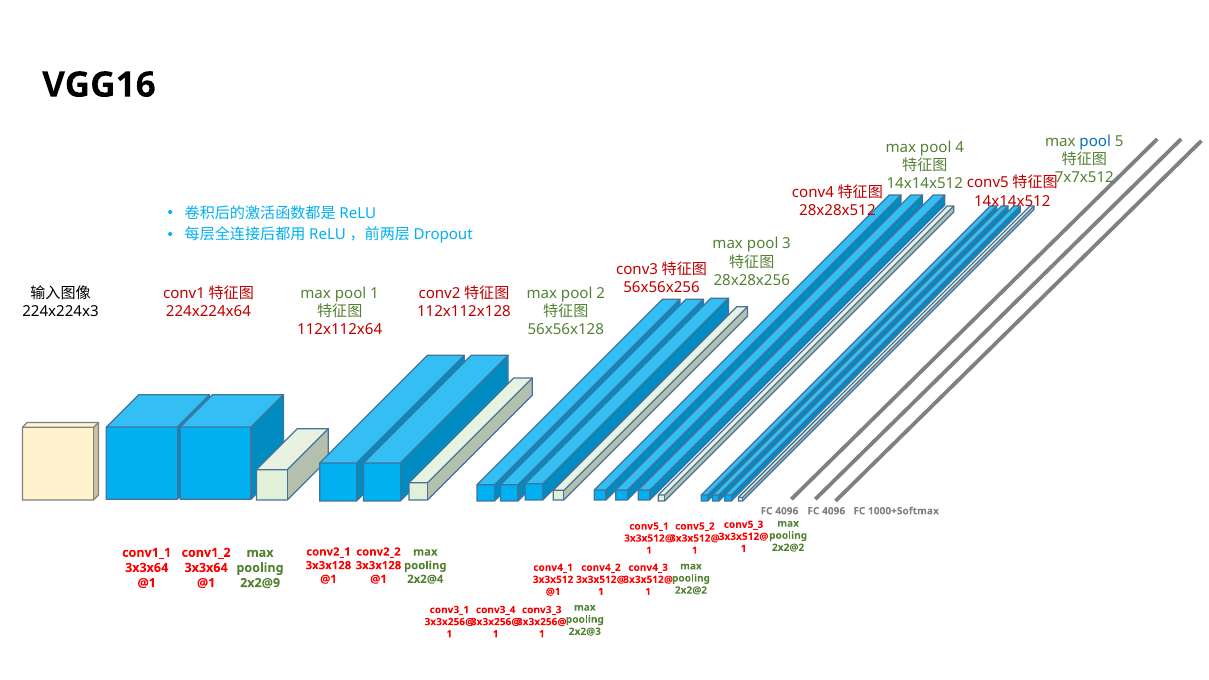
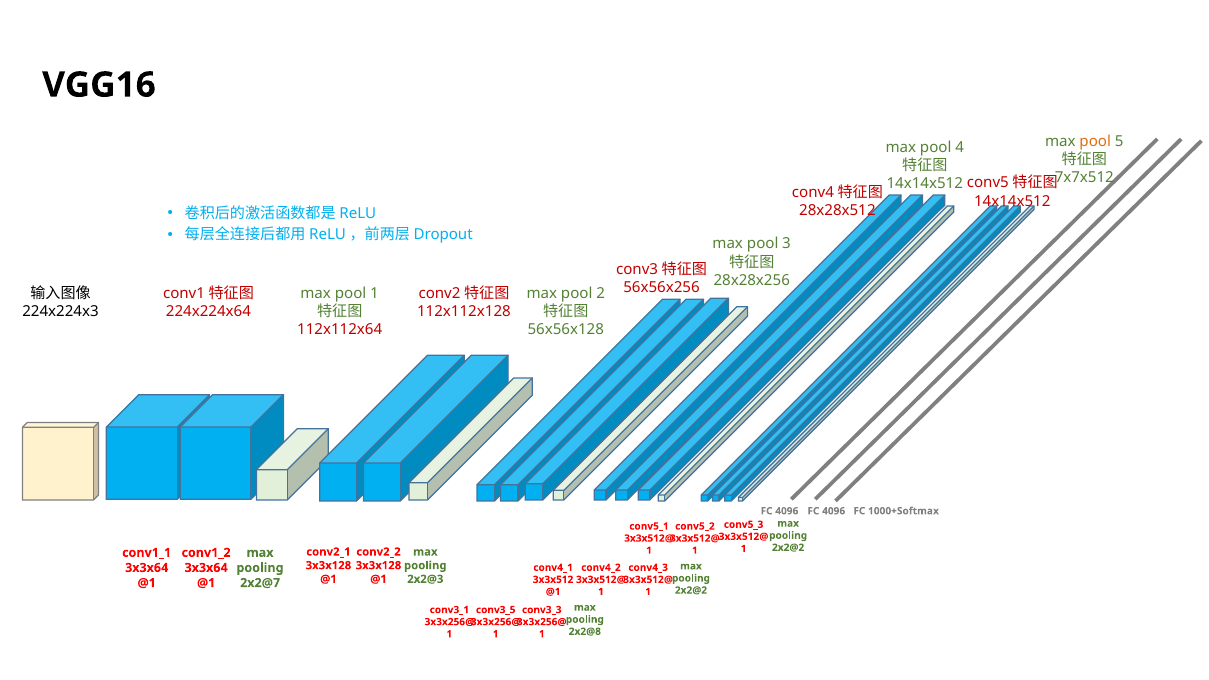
pool colour: blue -> orange (1095, 141)
2x2@4: 2x2@4 -> 2x2@3 (425, 579)
2x2@9: 2x2@9 -> 2x2@7 (260, 583)
conv3_4: conv3_4 -> conv3_5 (496, 610)
2x2@3: 2x2@3 -> 2x2@8 (585, 632)
